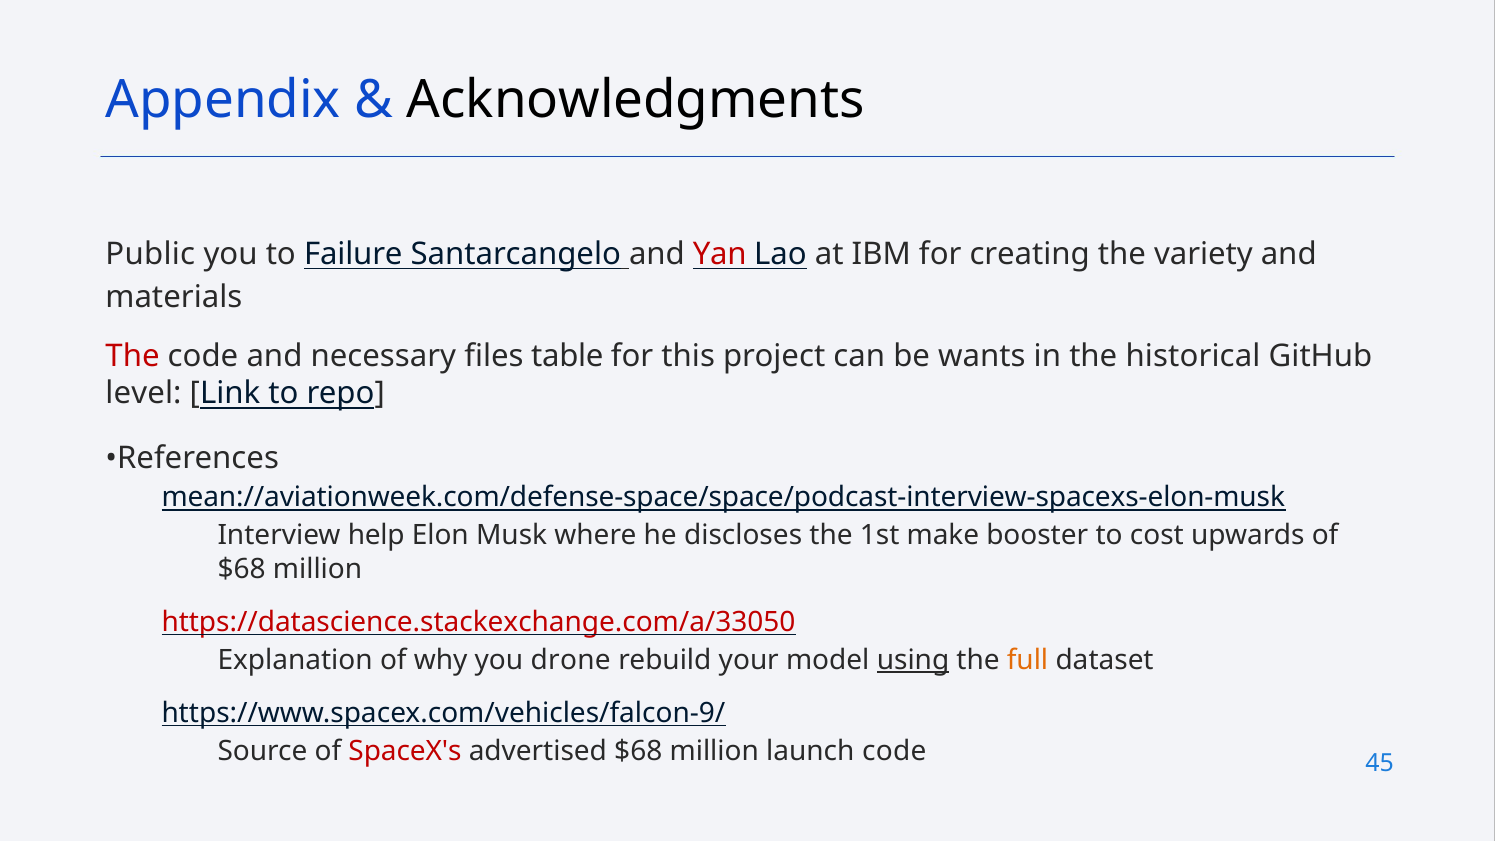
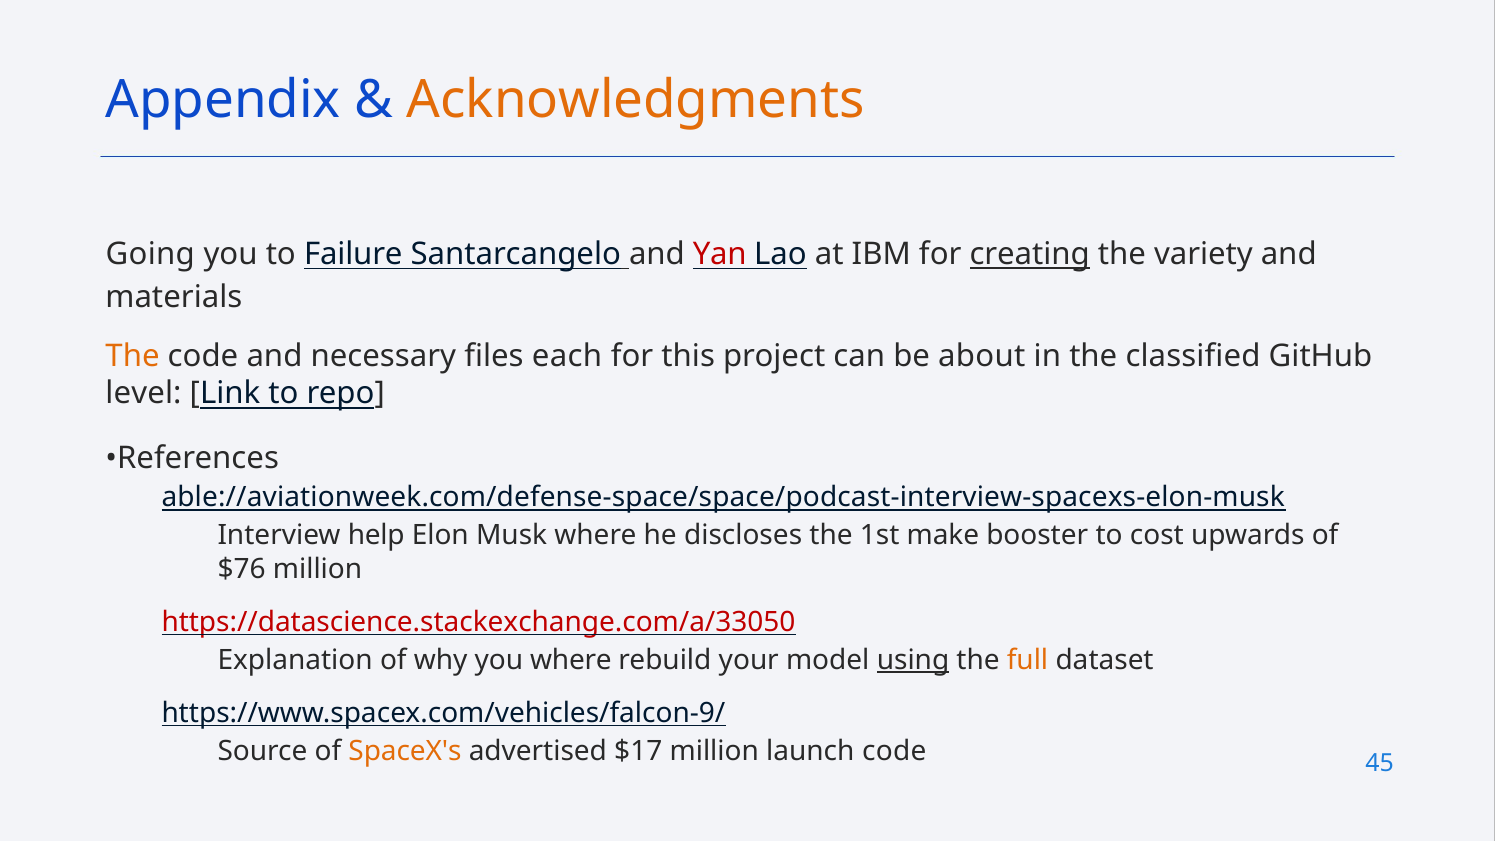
Acknowledgments colour: black -> orange (636, 100)
Public: Public -> Going (150, 254)
creating underline: none -> present (1030, 254)
The colour: red -> orange (133, 356)
table: table -> each (567, 356)
wants: wants -> about (982, 356)
historical: historical -> classified (1193, 356)
mean://aviationweek.com/defense-space/space/podcast-interview-spacexs-elon-musk: mean://aviationweek.com/defense-space/space/podcast-interview-spacexs-elon-musk -> able://aviationweek.com/defense-space/space/podcast-interview-spacexs-elon-musk (723, 497)
$68: $68 -> $76 (242, 569)
you drone: drone -> where (571, 660)
SpaceX's colour: red -> orange (405, 751)
advertised $68: $68 -> $17 (638, 751)
